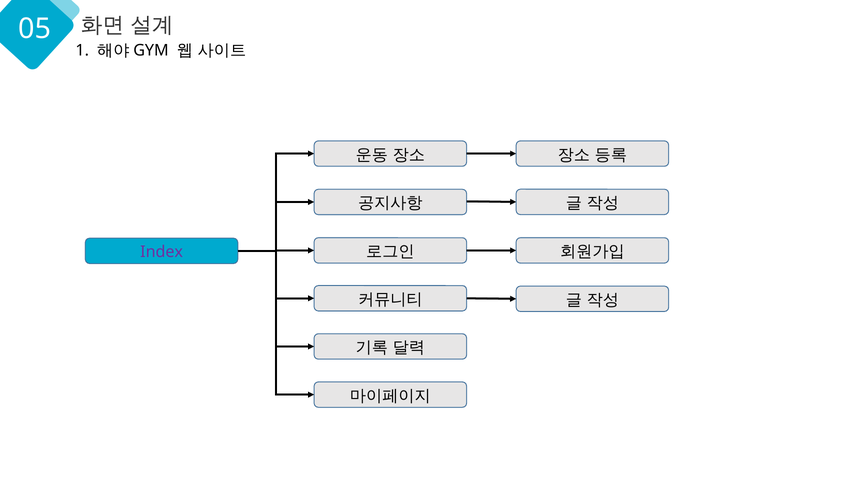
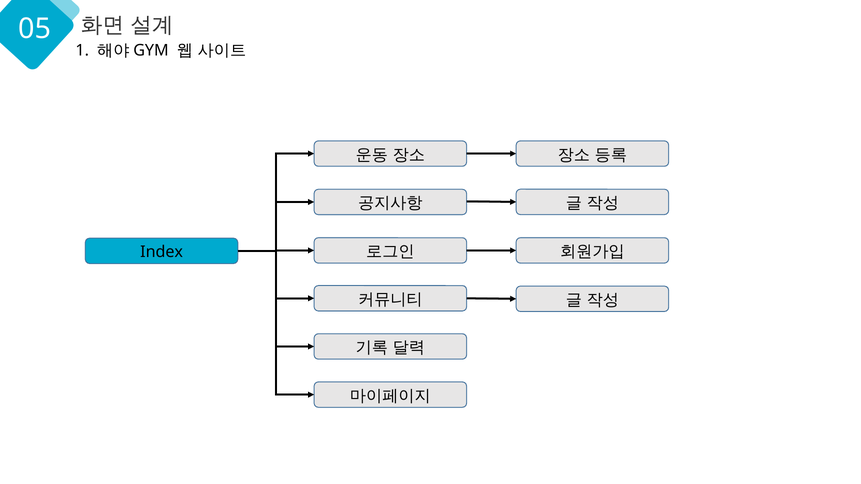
Index colour: purple -> black (162, 252)
